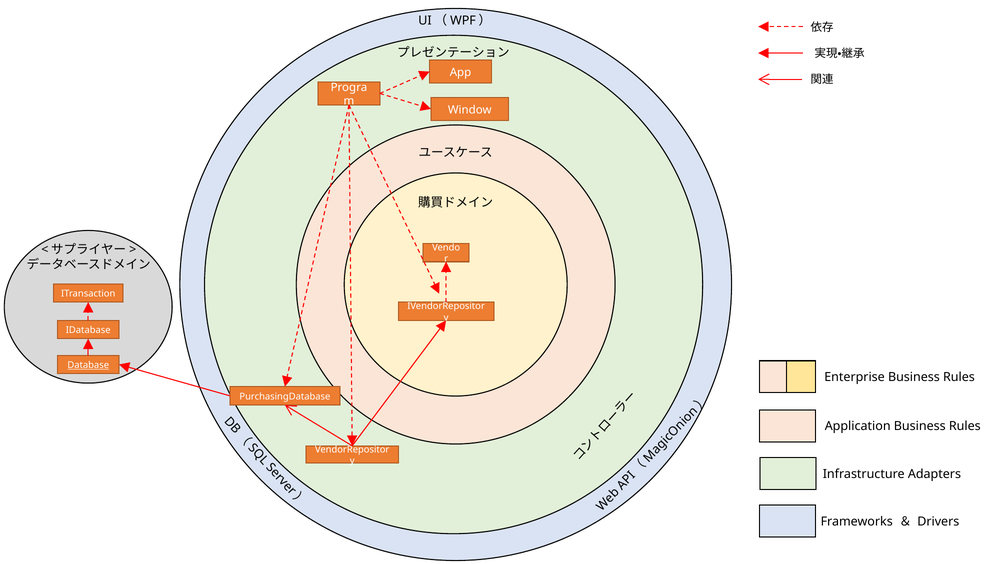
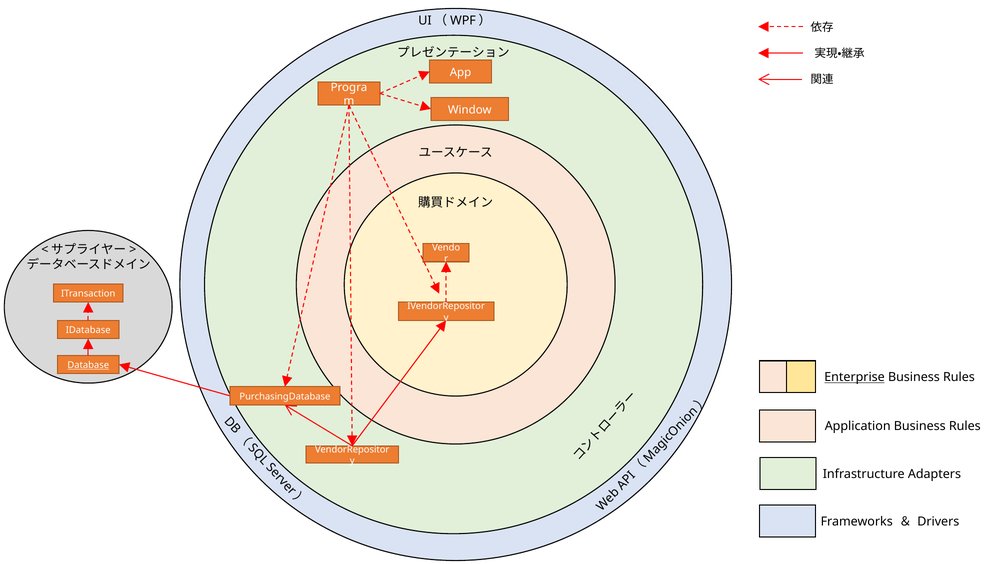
Enterprise underline: none -> present (855, 377)
